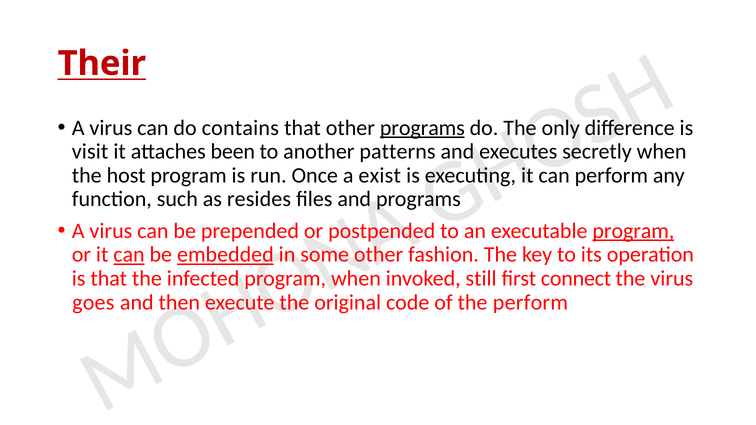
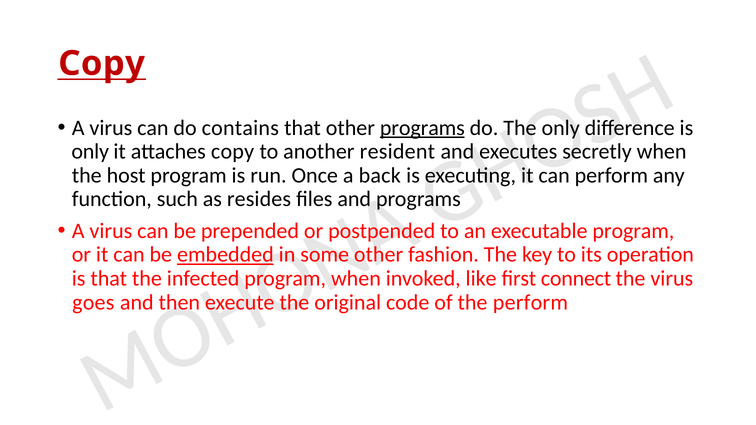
Their: Their -> Copy (102, 64)
visit: visit -> only (90, 152)
attaches been: been -> copy (233, 152)
patterns: patterns -> resident (397, 152)
exist: exist -> back (380, 175)
program underline: present -> none (633, 231)
can underline: present -> none (129, 255)
still: still -> like (481, 279)
